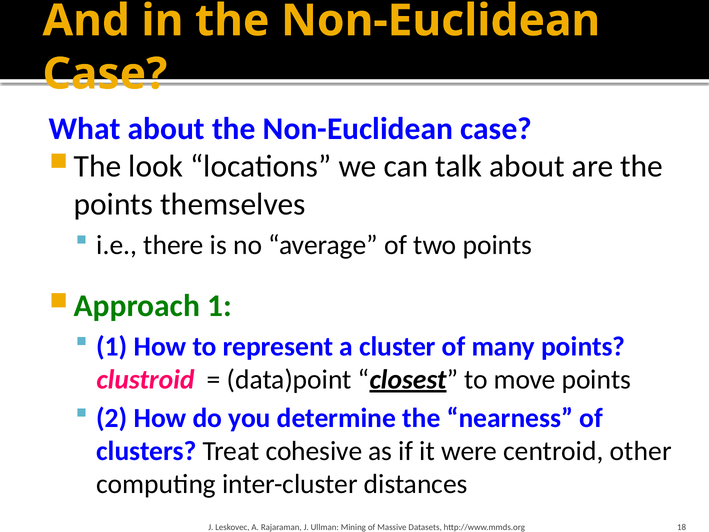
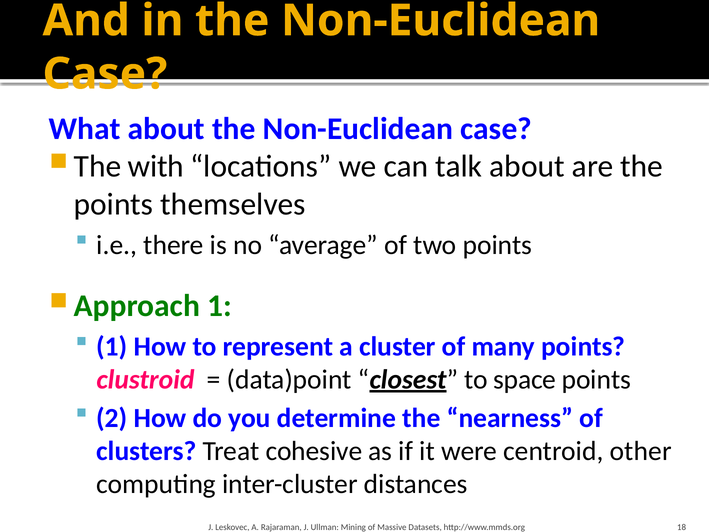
look: look -> with (156, 167)
move: move -> space (525, 379)
